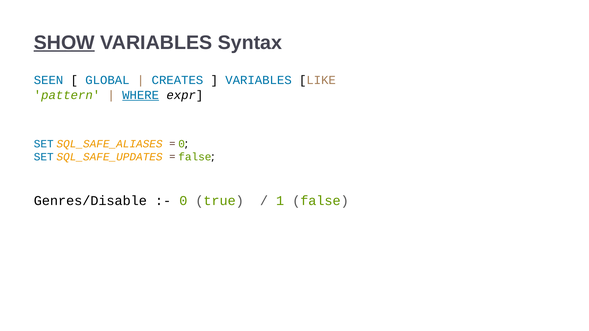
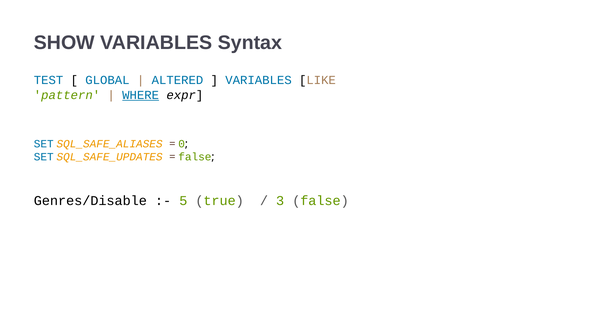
SHOW underline: present -> none (64, 43)
SEEN: SEEN -> TEST (49, 80)
CREATES: CREATES -> ALTERED (177, 80)
0: 0 -> 5 (183, 201)
1: 1 -> 3 (280, 201)
